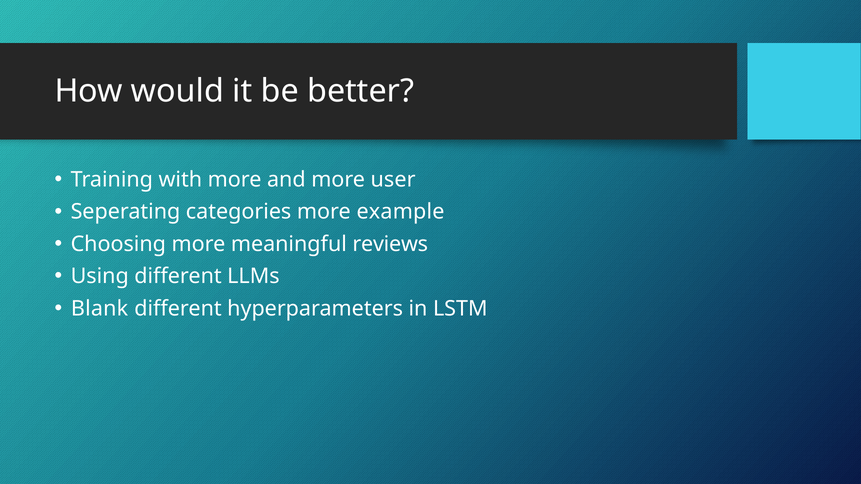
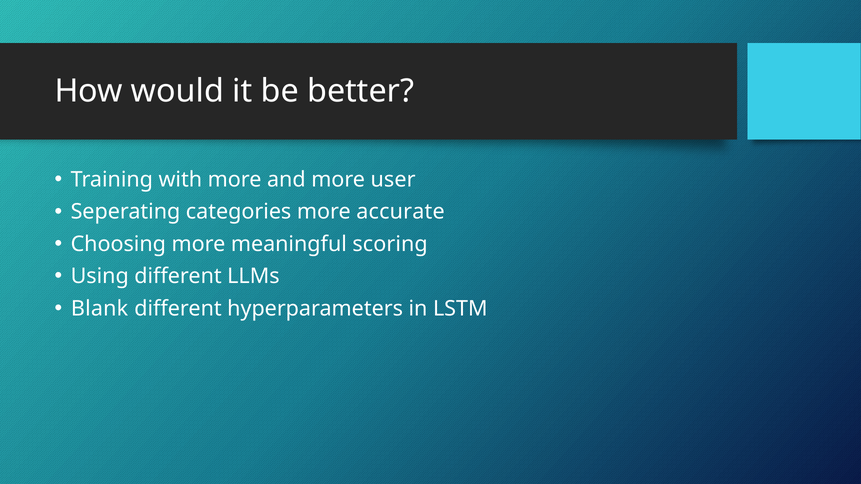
example: example -> accurate (401, 212)
reviews: reviews -> scoring (390, 244)
